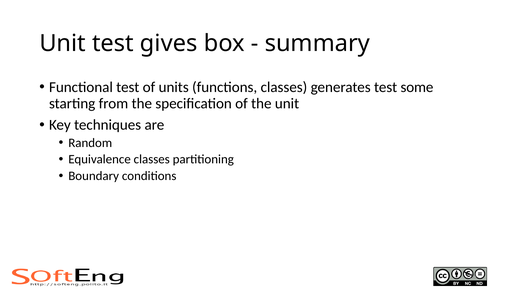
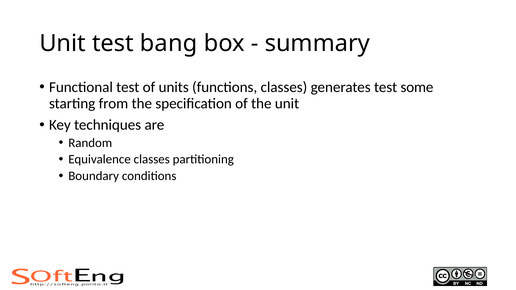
gives: gives -> bang (169, 43)
